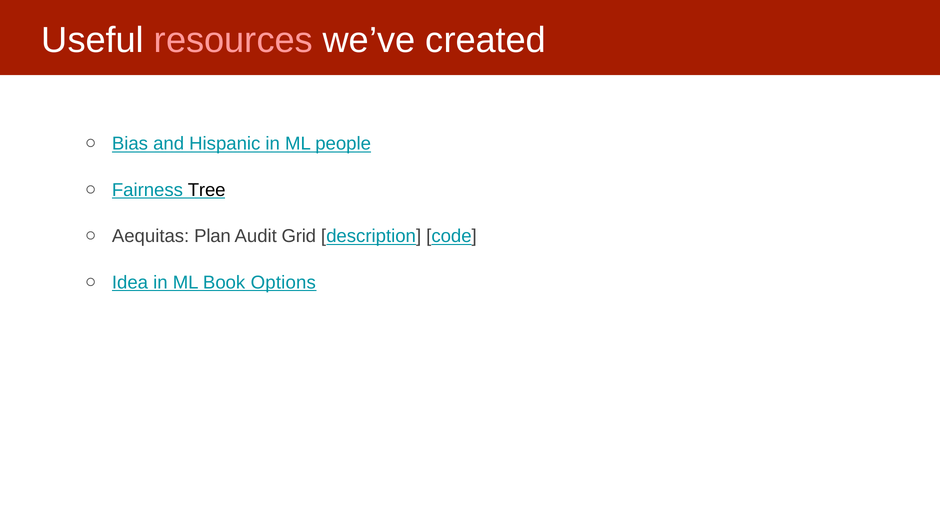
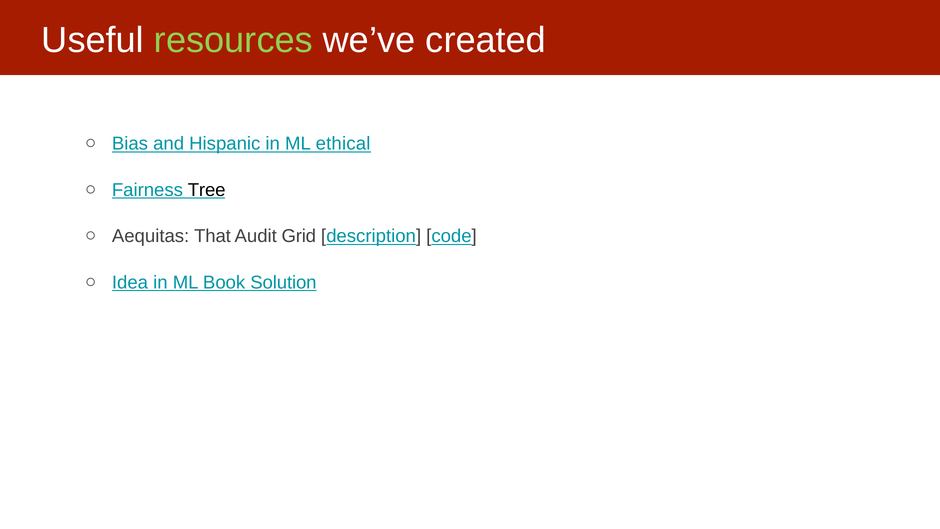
resources colour: pink -> light green (233, 40)
people: people -> ethical (343, 144)
Plan: Plan -> That (213, 236)
Options: Options -> Solution (283, 282)
